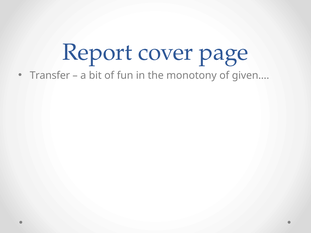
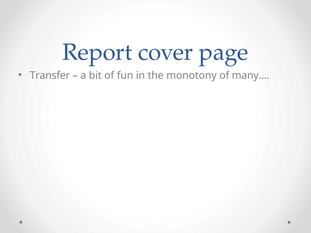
given…: given… -> many… (251, 75)
